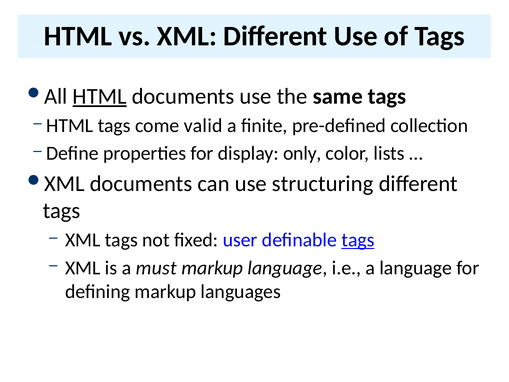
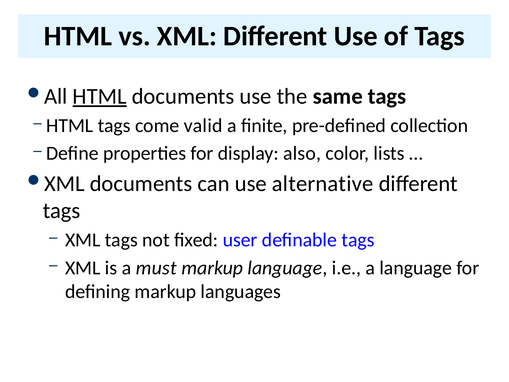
only: only -> also (302, 153)
structuring: structuring -> alternative (323, 184)
tags underline: present -> none (358, 240)
